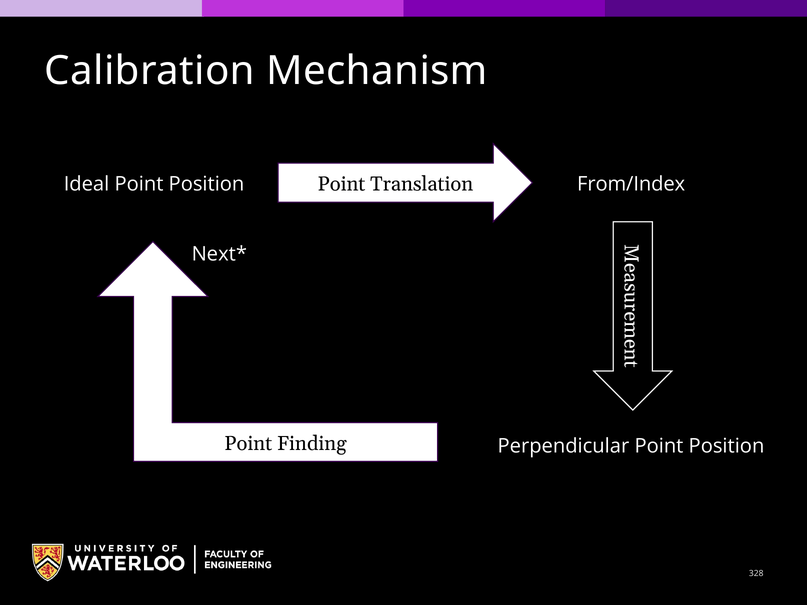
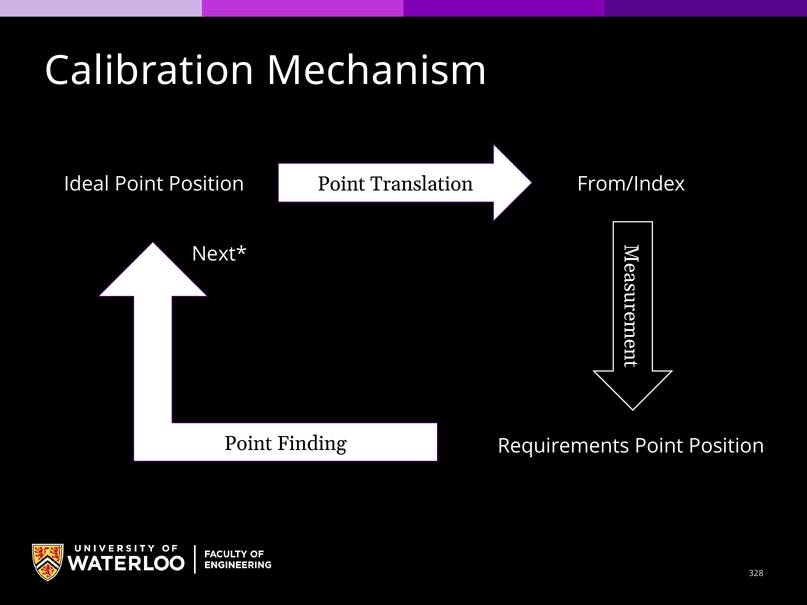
Perpendicular: Perpendicular -> Requirements (563, 446)
